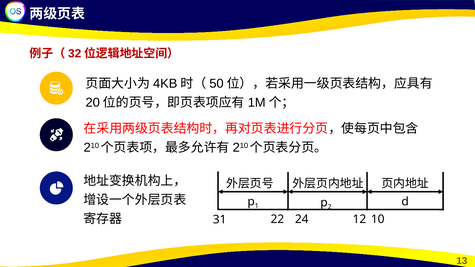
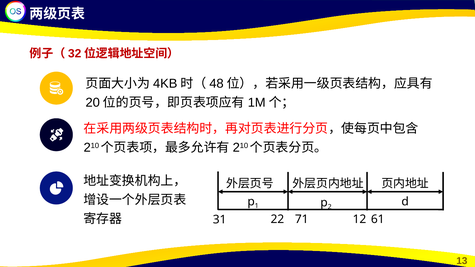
50: 50 -> 48 (216, 84)
24: 24 -> 71 (302, 219)
10: 10 -> 61 (378, 219)
